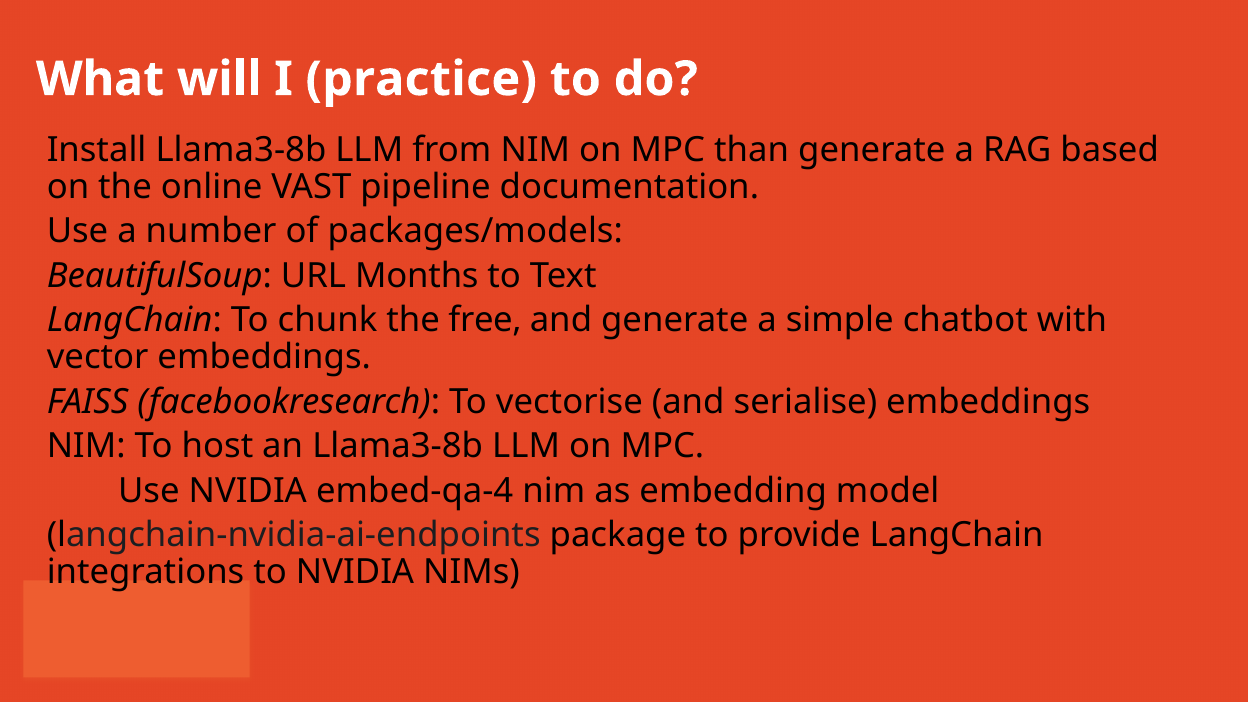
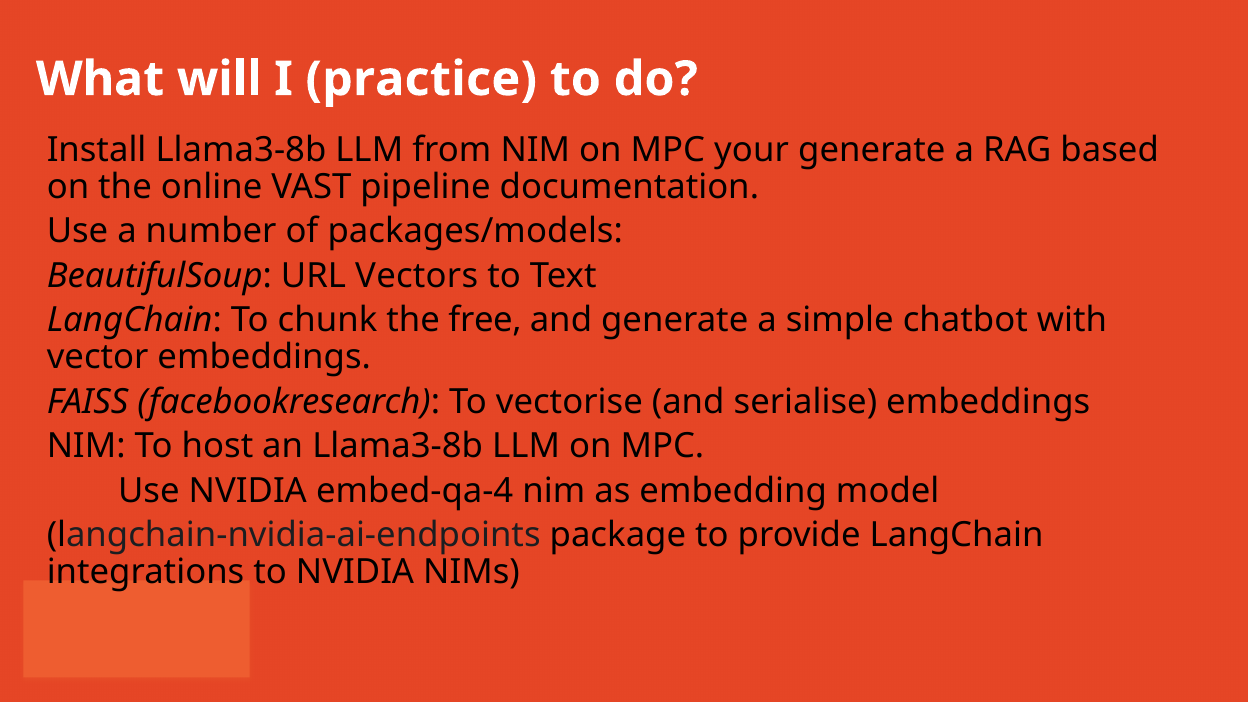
than: than -> your (752, 150)
Months: Months -> Vectors (417, 276)
